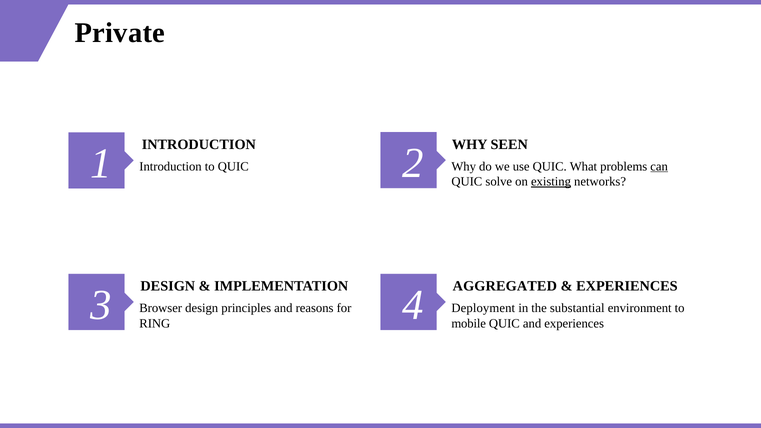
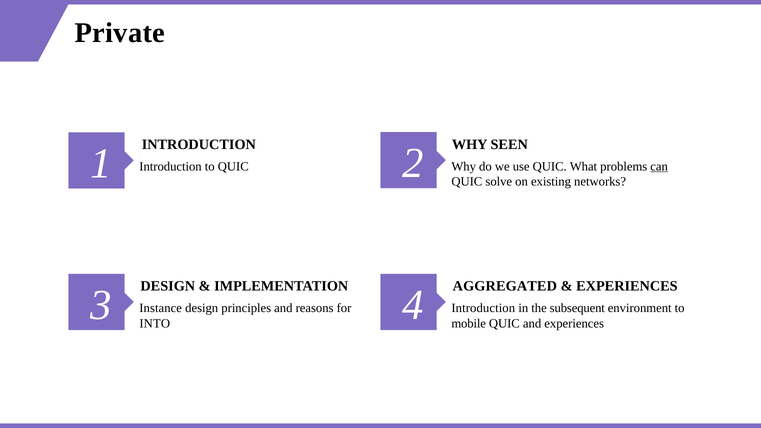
existing underline: present -> none (551, 182)
Browser: Browser -> Instance (161, 308)
Deployment: Deployment -> Introduction (483, 308)
substantial: substantial -> subsequent (577, 308)
RING: RING -> INTO (155, 323)
